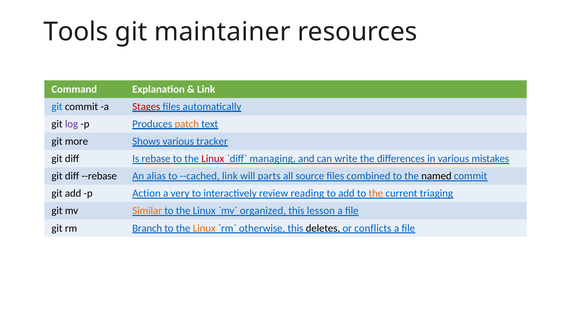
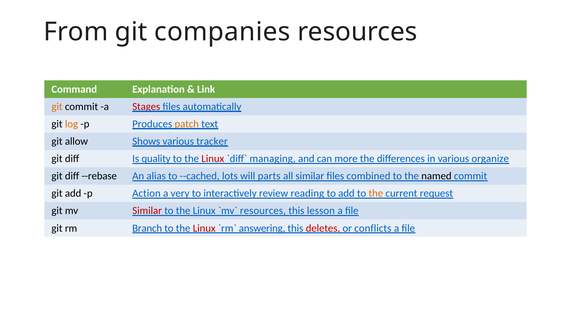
Tools: Tools -> From (76, 32)
maintainer: maintainer -> companies (222, 32)
git colour: blue -> orange (57, 107)
log colour: purple -> orange (71, 124)
more: more -> allow (76, 141)
rebase: rebase -> quality (156, 159)
write: write -> more (346, 159)
mistakes: mistakes -> organize (490, 159)
--cached link: link -> lots (230, 176)
all source: source -> similar (310, 176)
triaging: triaging -> request (436, 194)
Similar colour: orange -> red (147, 211)
organized: organized -> resources (263, 211)
Linux colour: orange -> red (204, 228)
otherwise: otherwise -> answering (262, 228)
deletes colour: black -> red (323, 228)
